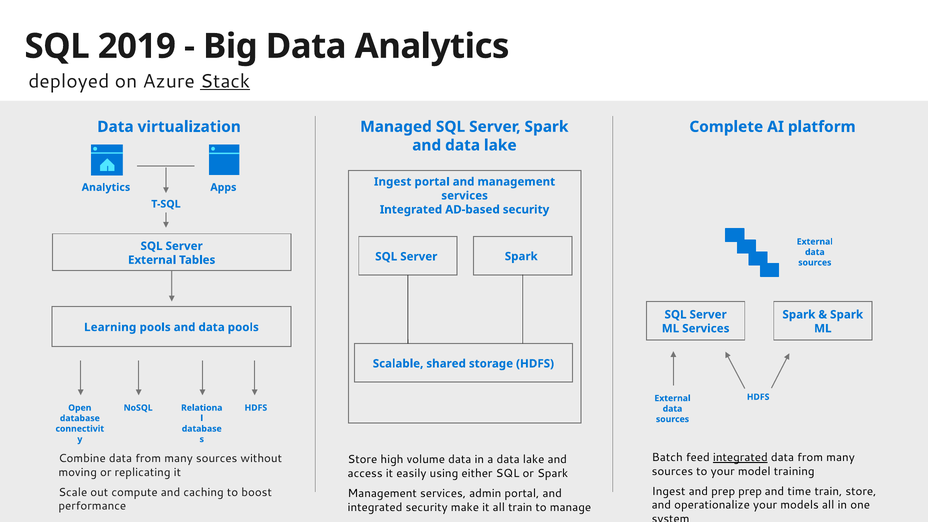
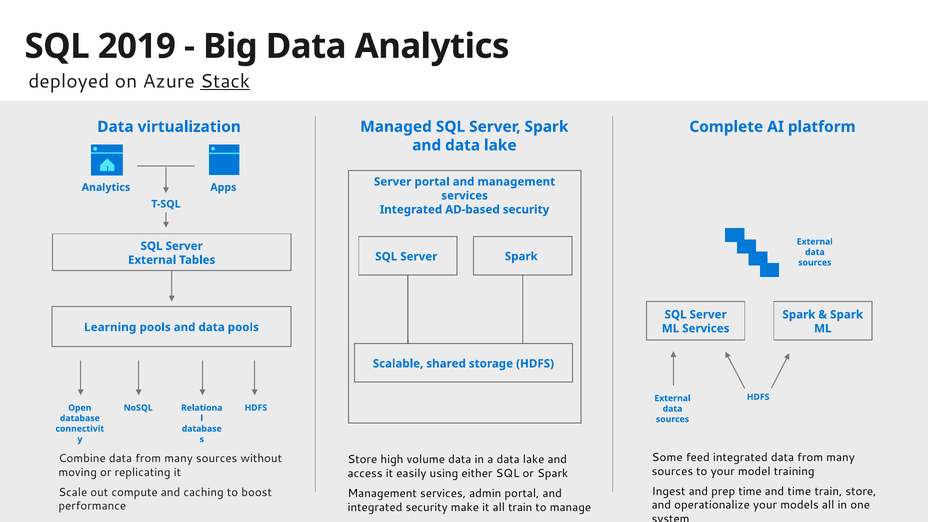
Ingest: Ingest -> Server (393, 182)
Batch: Batch -> Some (667, 458)
integrated underline: present -> none (740, 458)
prep prep: prep -> time (750, 491)
